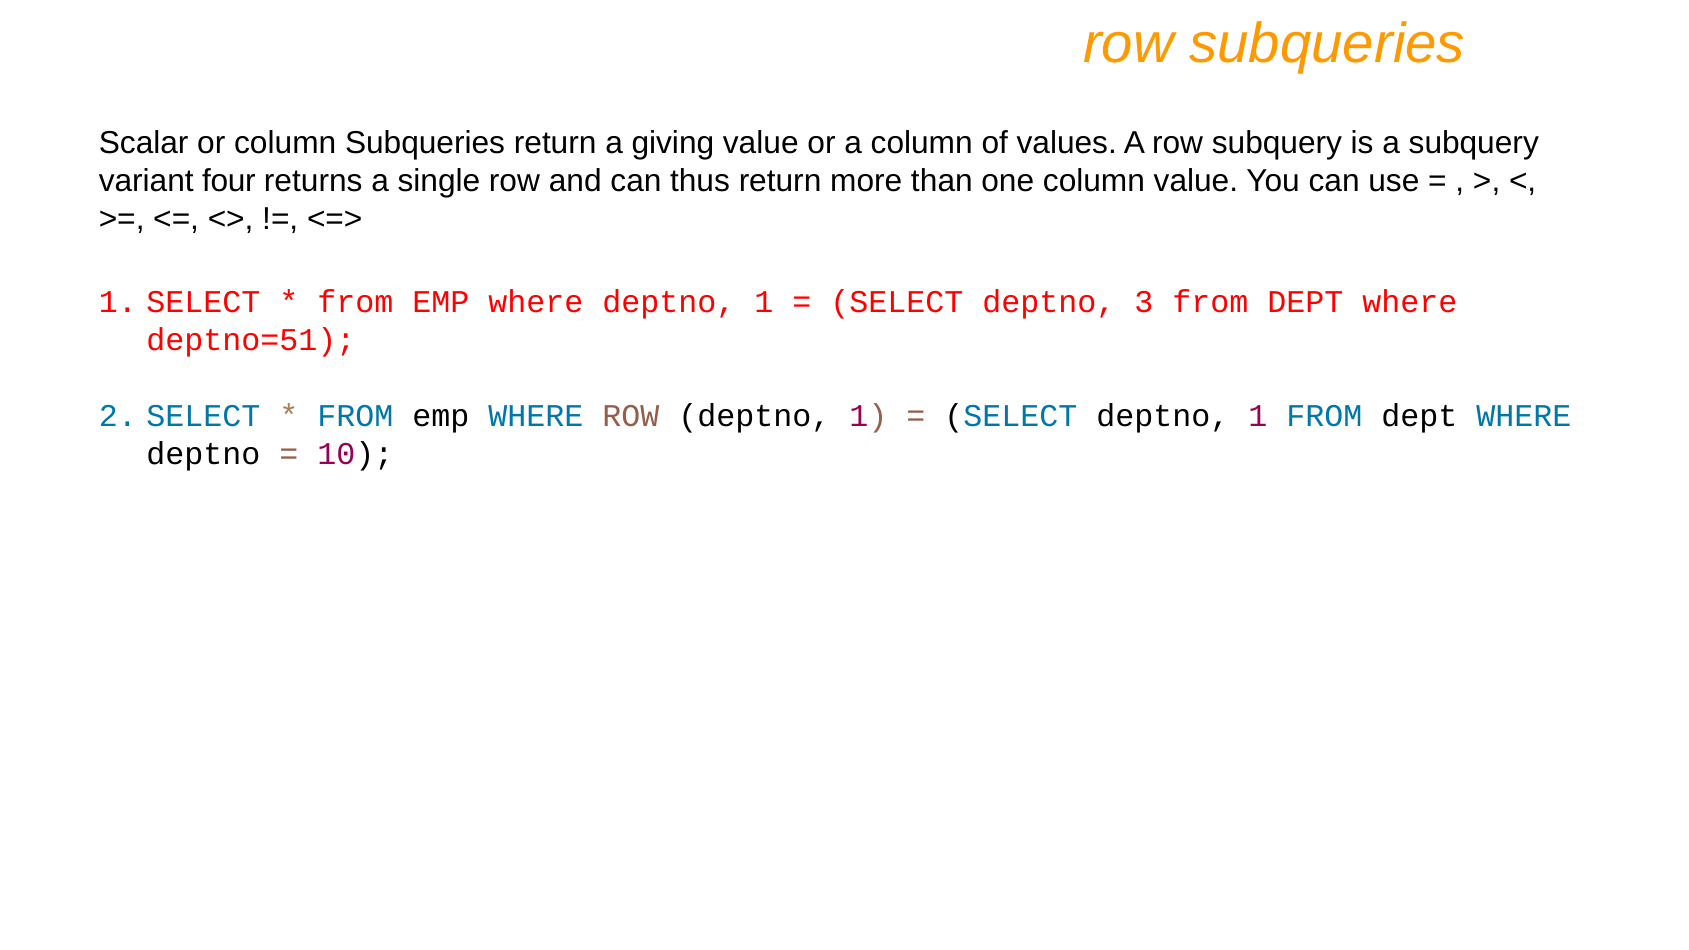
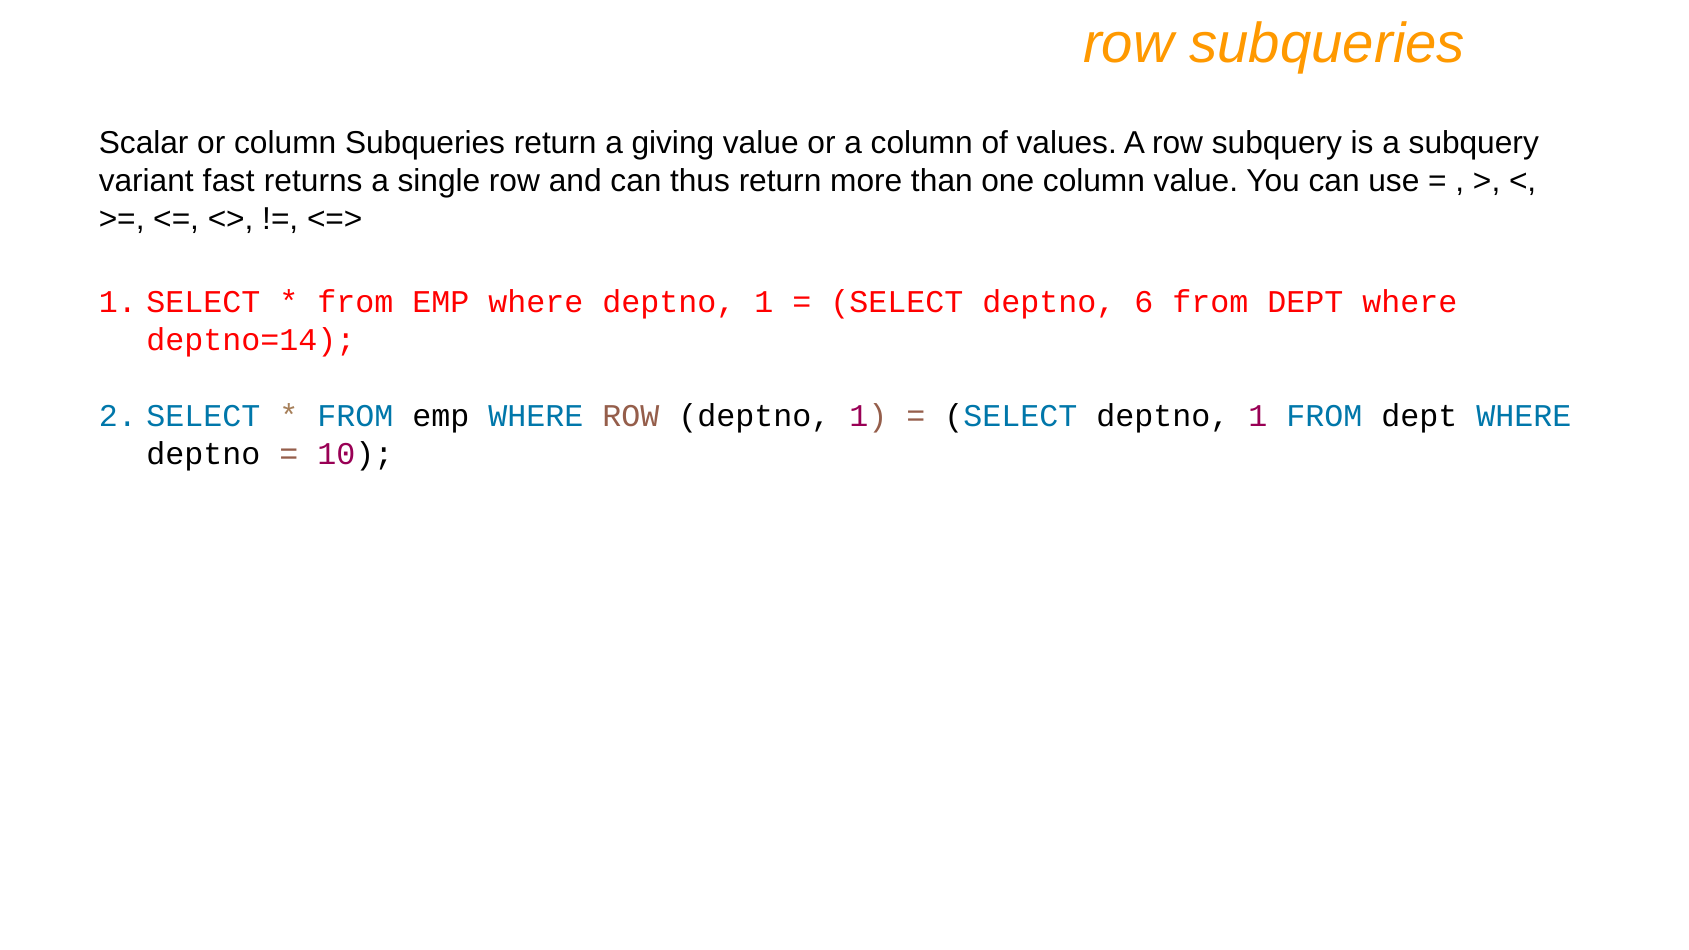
four: four -> fast (229, 182)
3: 3 -> 6 (1144, 302)
deptno=51: deptno=51 -> deptno=14 (251, 340)
